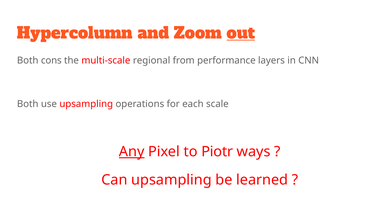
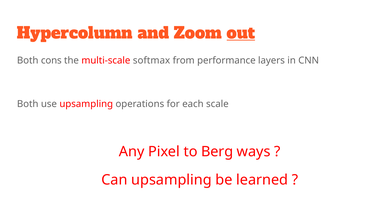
regional: regional -> softmax (152, 61)
Any underline: present -> none (132, 152)
Piotr: Piotr -> Berg (217, 152)
